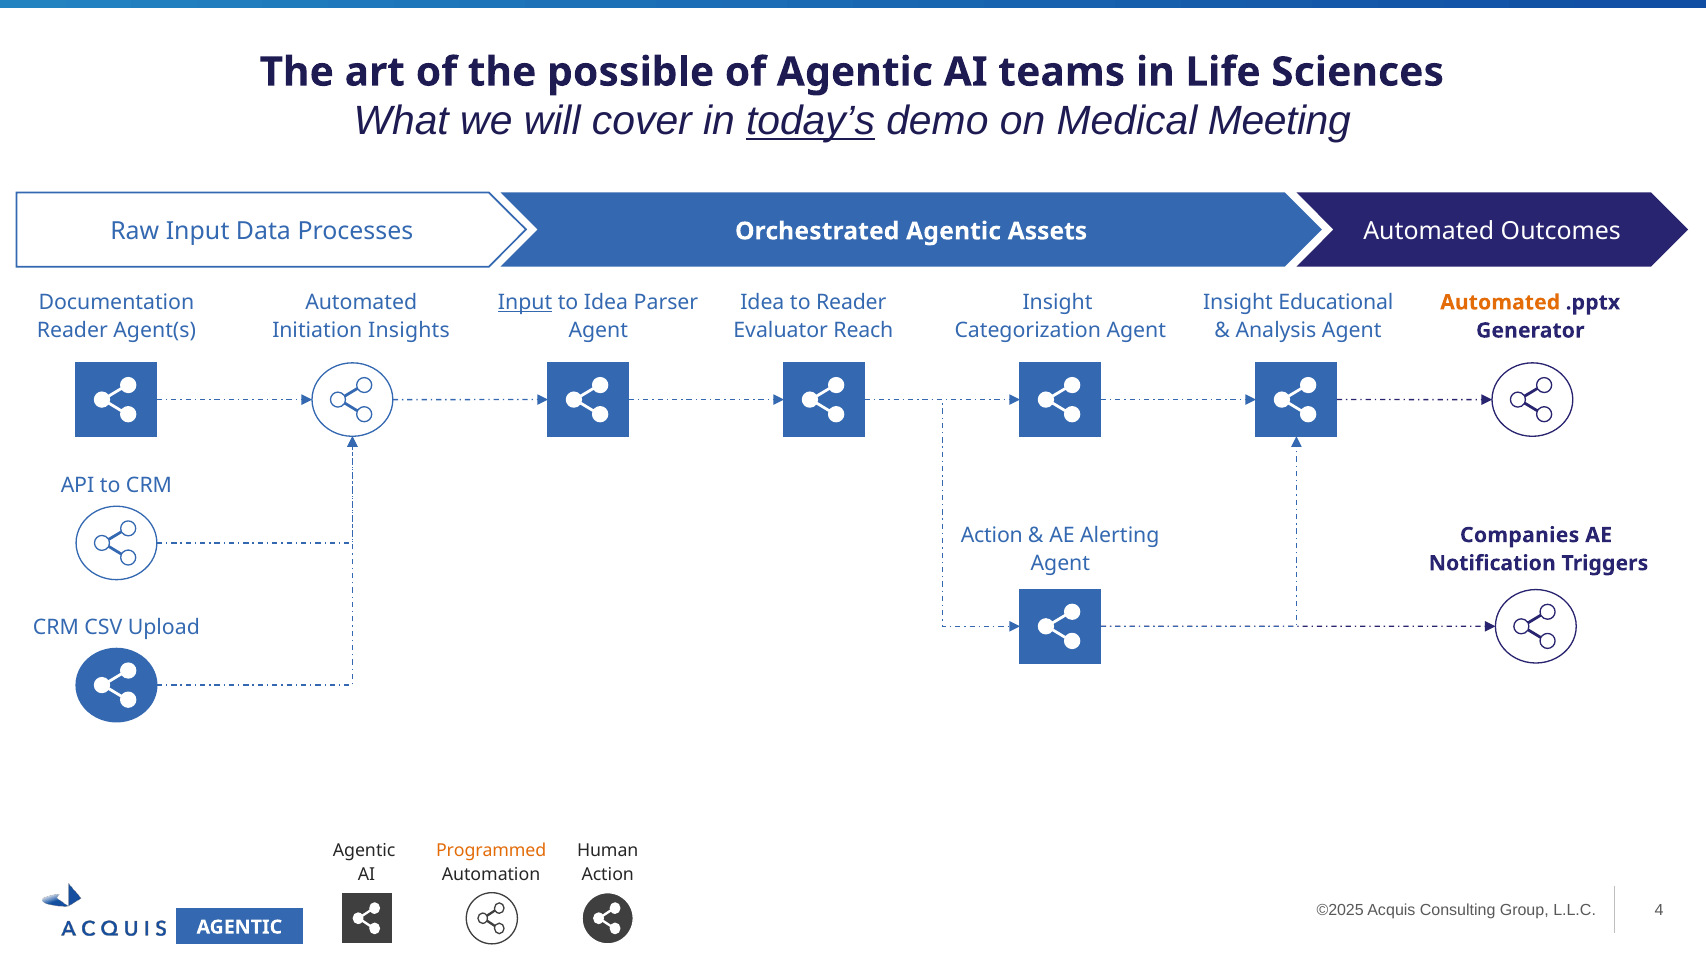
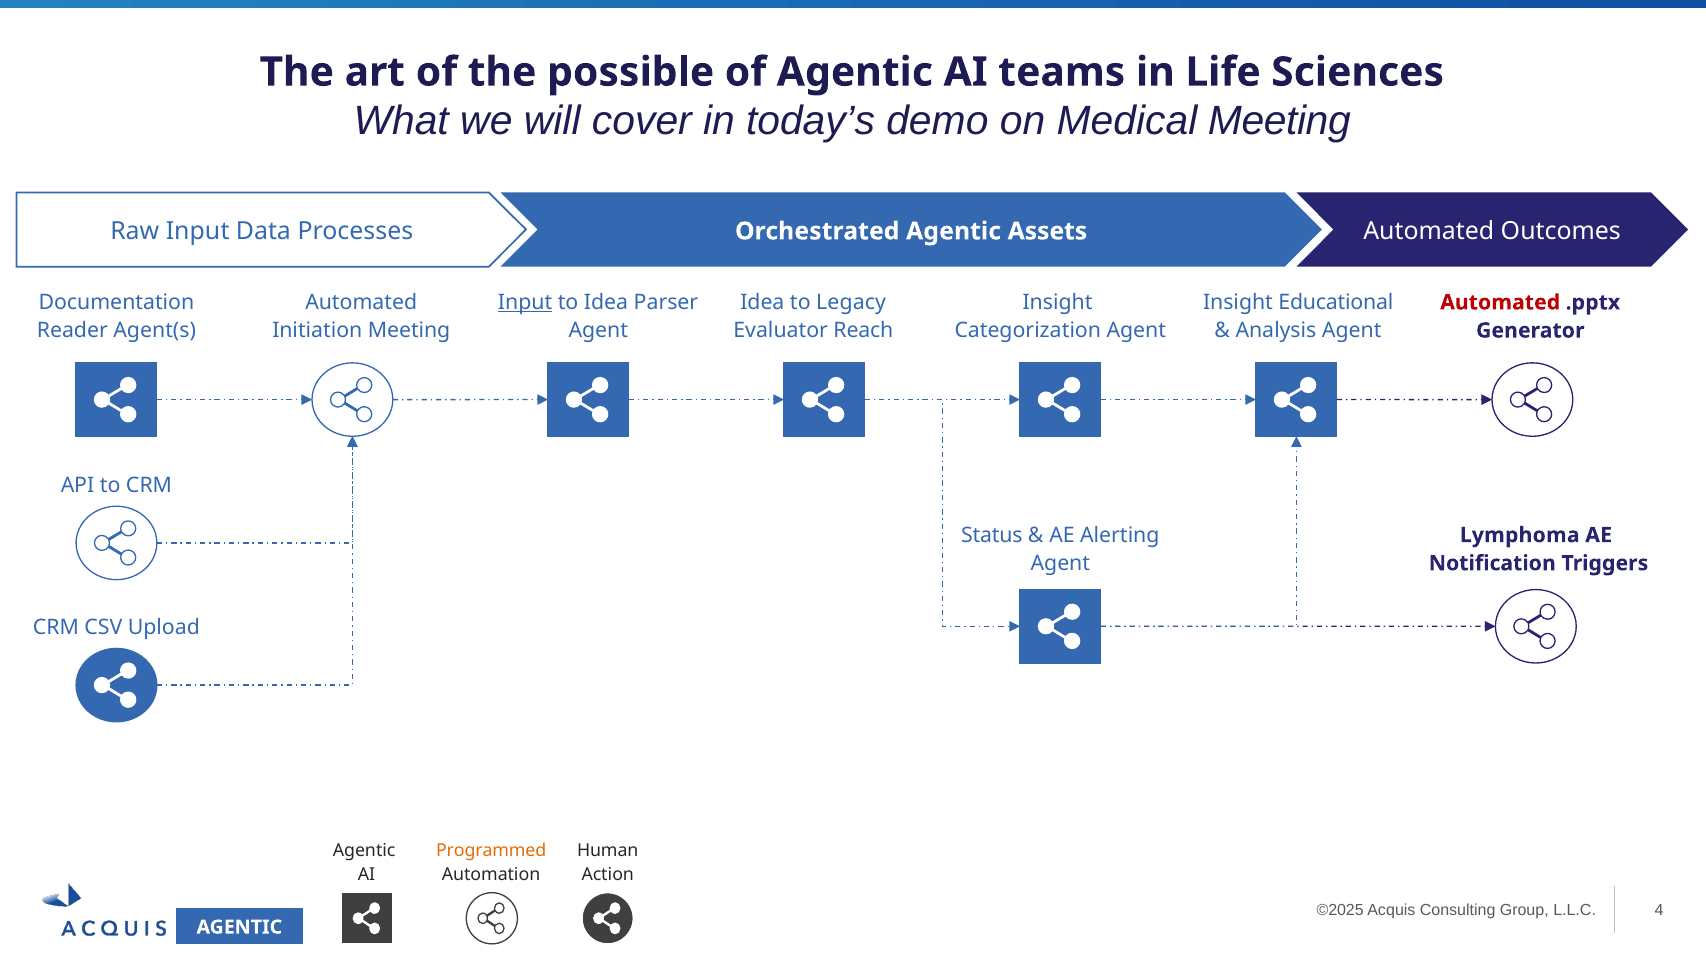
today’s underline: present -> none (811, 121)
to Reader: Reader -> Legacy (851, 302)
Automated colour: orange -> red (1500, 302)
Initiation Insights: Insights -> Meeting (409, 330)
Action: Action -> Status (992, 535)
Companies: Companies -> Lymphoma (1520, 535)
